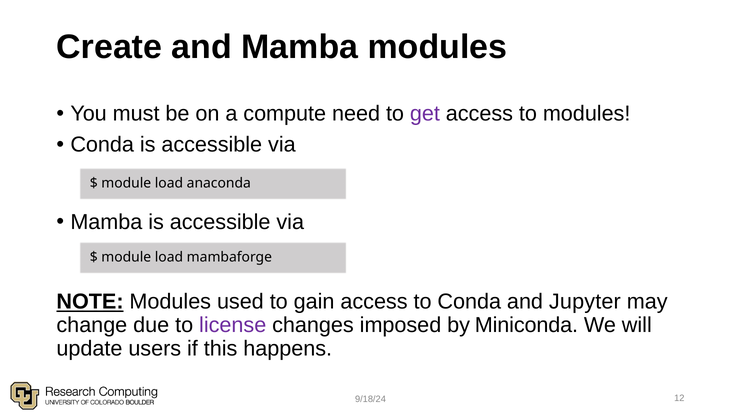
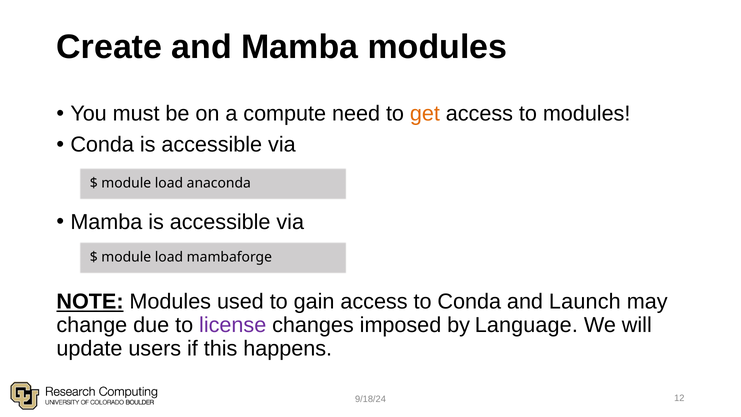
get colour: purple -> orange (425, 114)
Jupyter: Jupyter -> Launch (585, 302)
Miniconda: Miniconda -> Language (526, 325)
